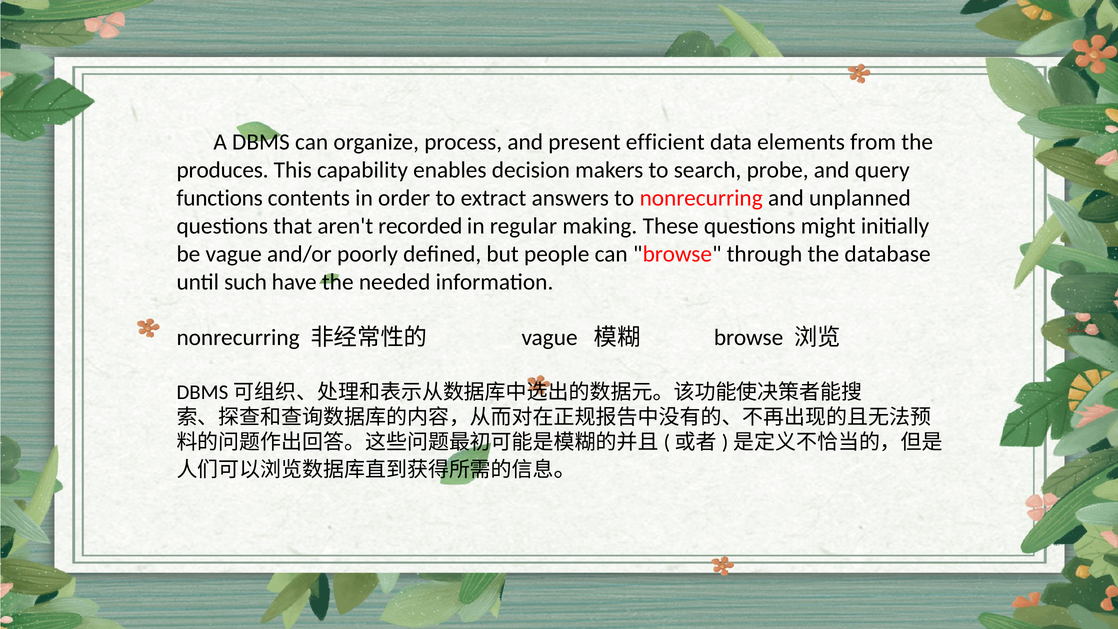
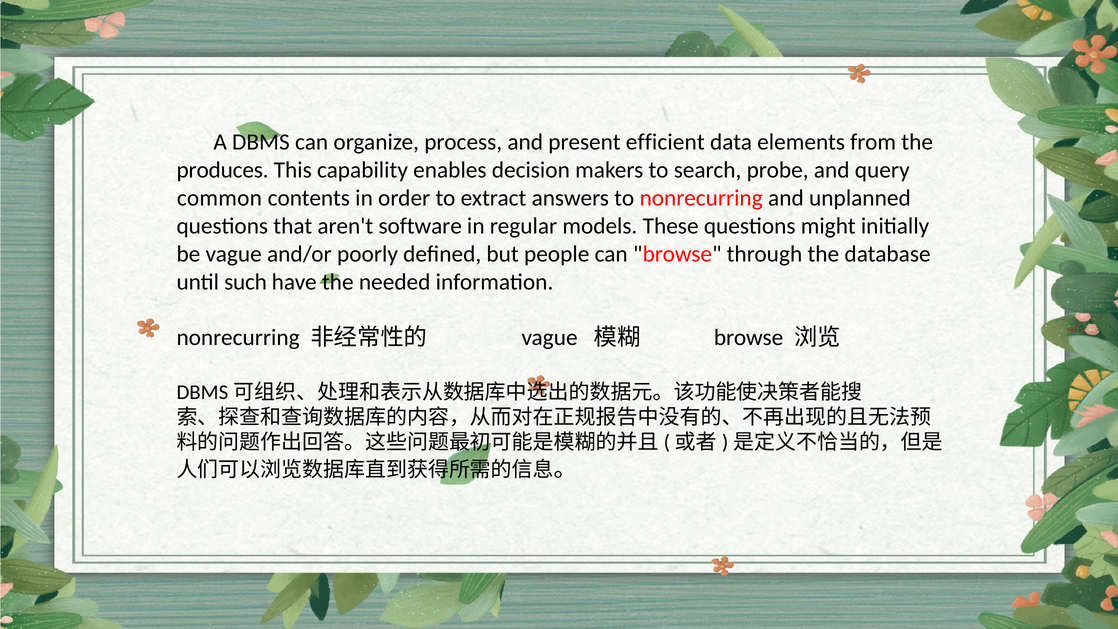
functions: functions -> common (219, 198)
recorded: recorded -> software (420, 226)
making: making -> models (600, 226)
